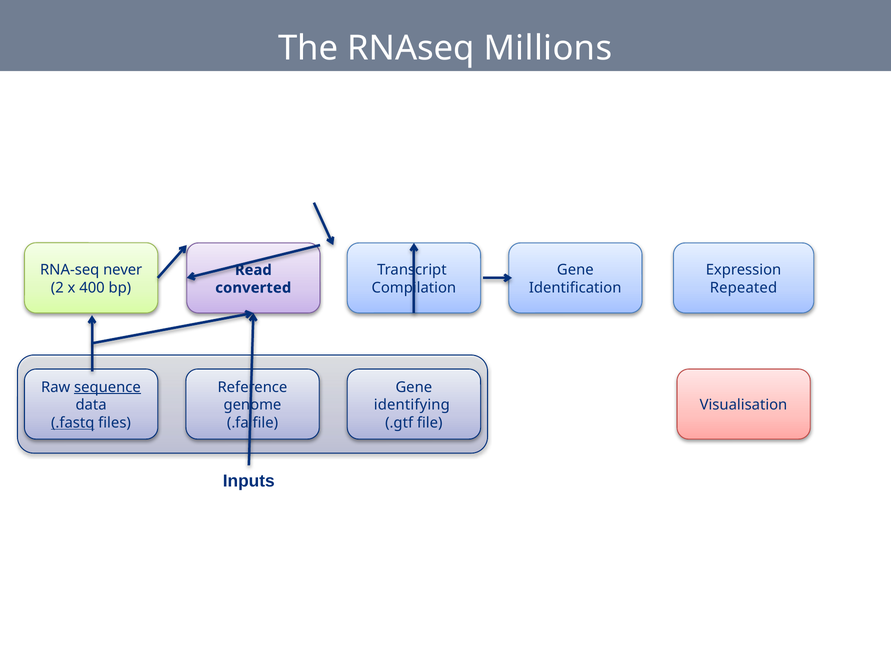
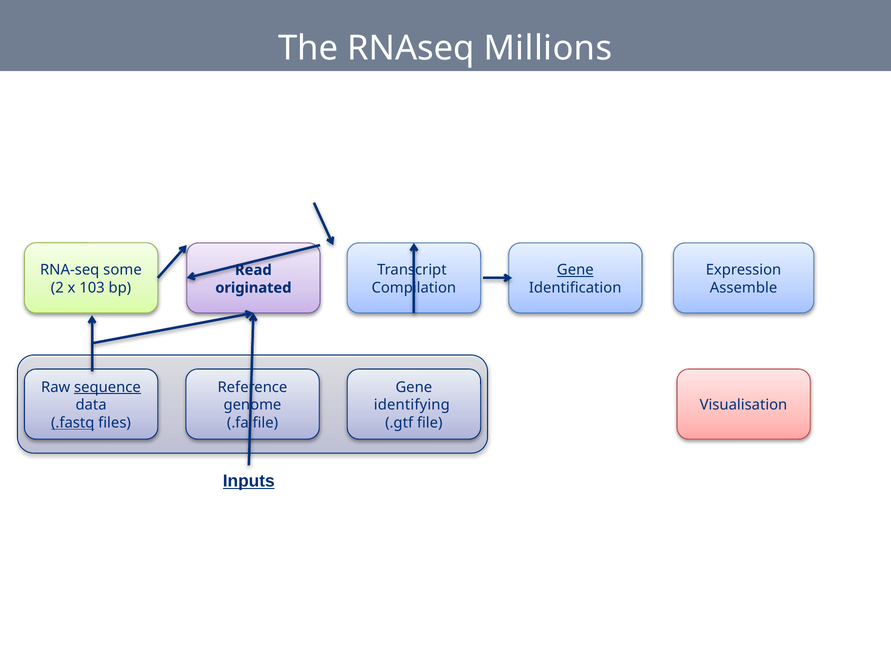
never: never -> some (123, 270)
Gene underline: none -> present (575, 270)
400: 400 -> 103 (92, 288)
Repeated: Repeated -> Assemble (744, 288)
converted: converted -> originated (253, 288)
Inputs underline: none -> present (249, 481)
